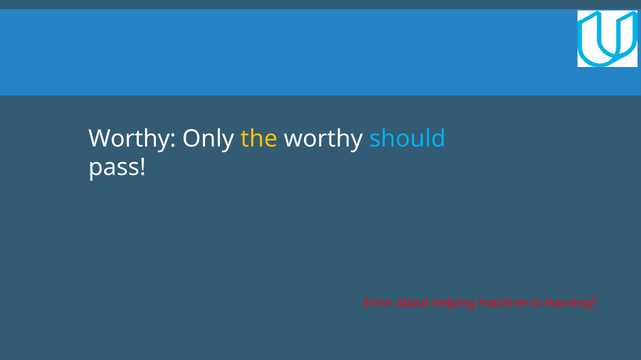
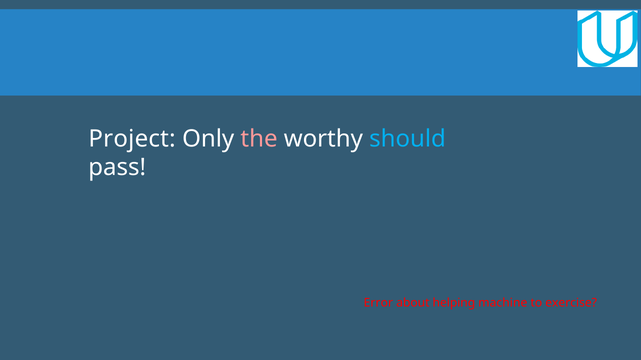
Worthy: Worthy -> Project (132, 139)
the colour: yellow -> pink (259, 139)
learning: learning -> exercise (571, 303)
